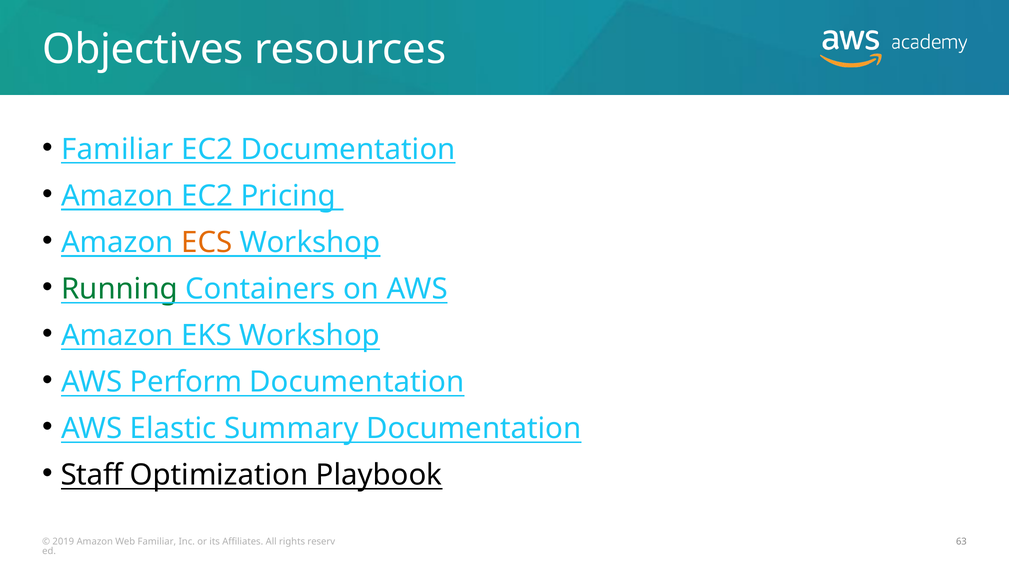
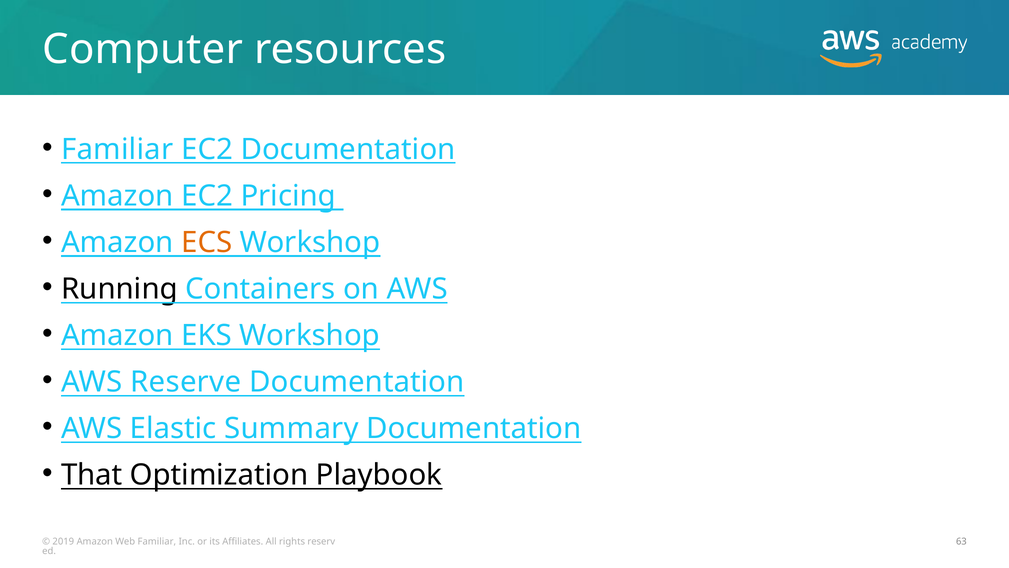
Objectives: Objectives -> Computer (143, 50)
Running colour: green -> black (119, 289)
Perform: Perform -> Reserve (186, 382)
Staff: Staff -> That (92, 475)
